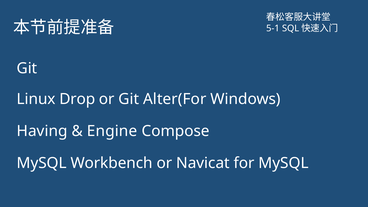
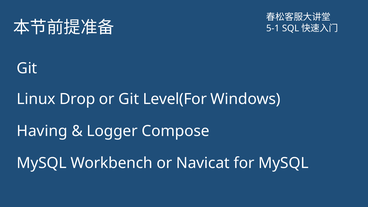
Alter(For: Alter(For -> Level(For (175, 99)
Engine: Engine -> Logger (112, 131)
